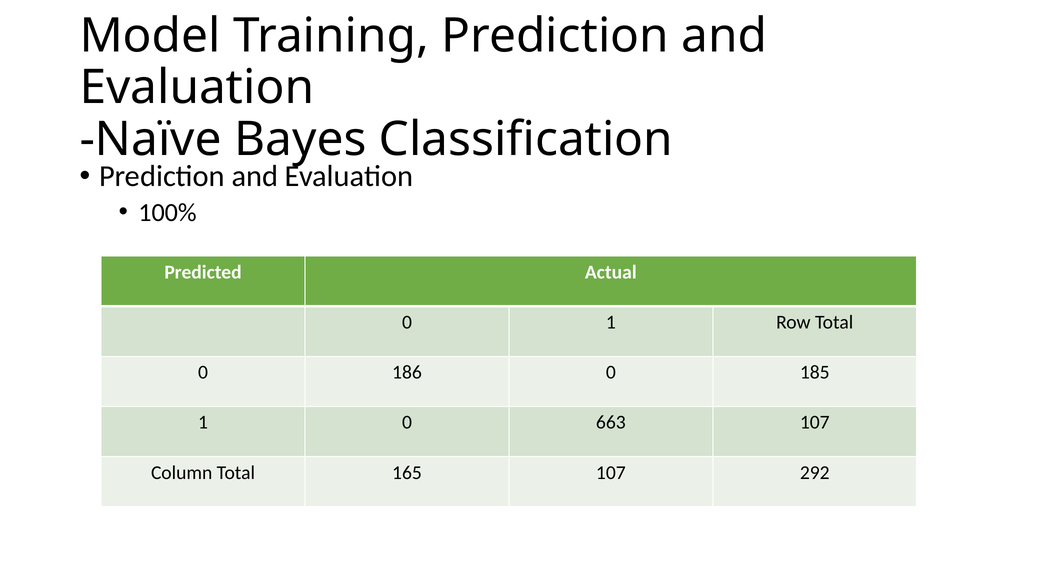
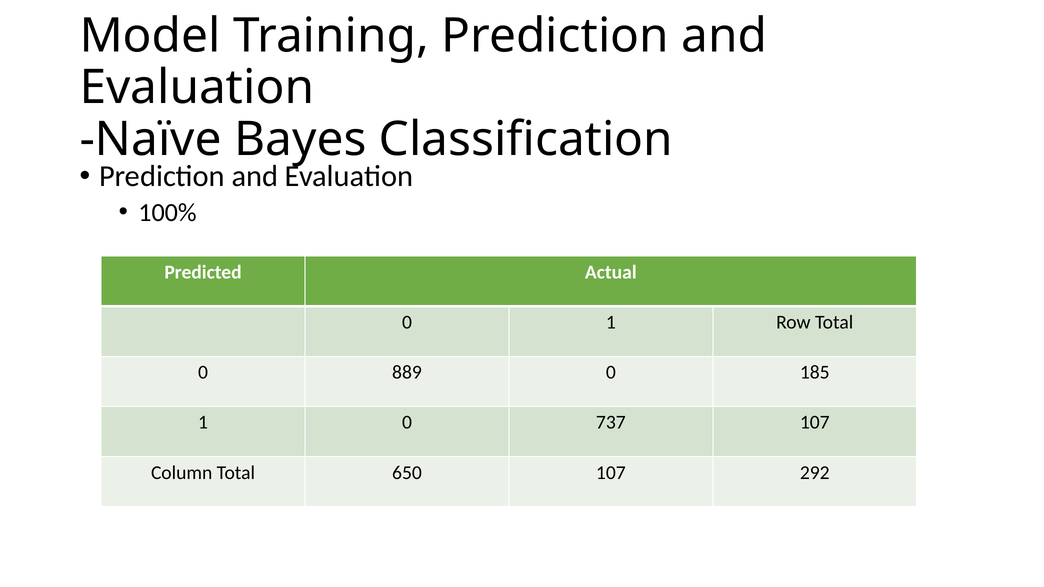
186: 186 -> 889 (407, 373)
663: 663 -> 737 (611, 423)
165: 165 -> 650 (407, 473)
